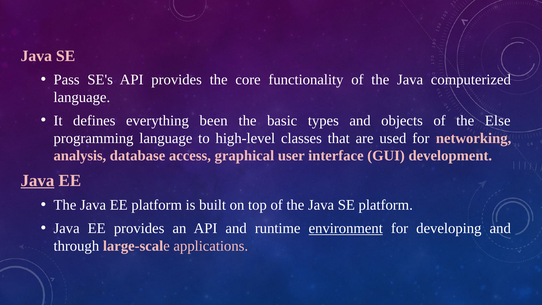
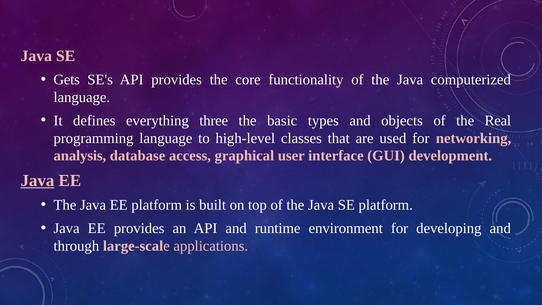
Pass: Pass -> Gets (67, 80)
been: been -> three (214, 121)
Else: Else -> Real (498, 121)
environment underline: present -> none (346, 228)
